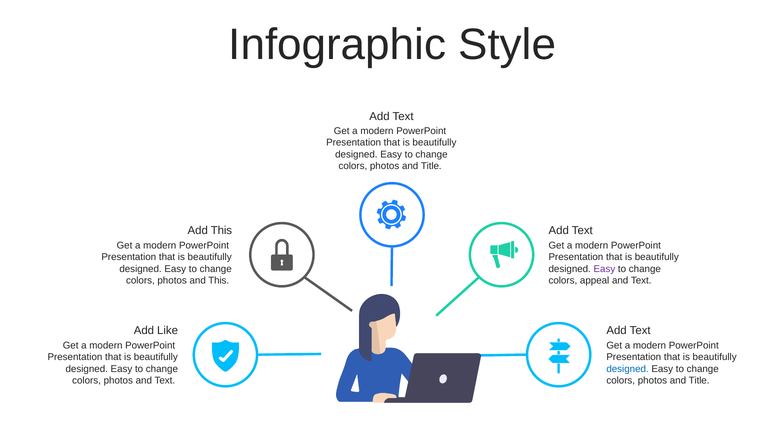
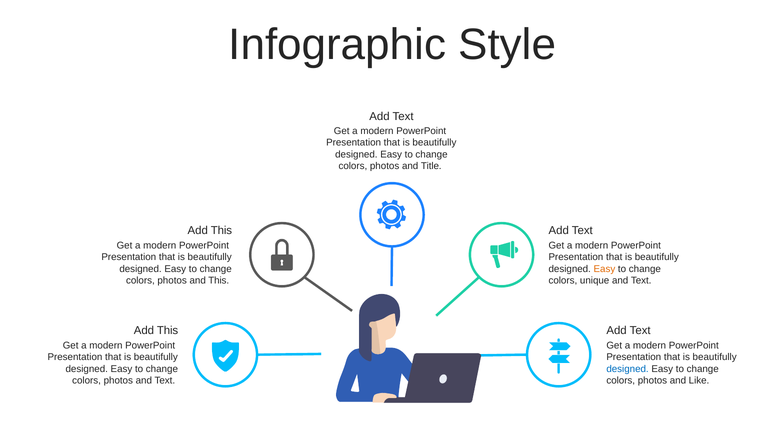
Easy colour: purple -> orange (604, 269)
appeal: appeal -> unique (595, 281)
Like: Like -> This (168, 331)
Title: Title -> Like (699, 381)
